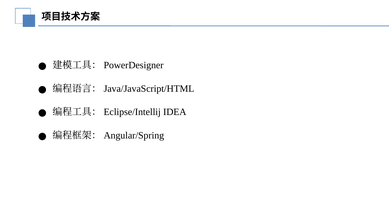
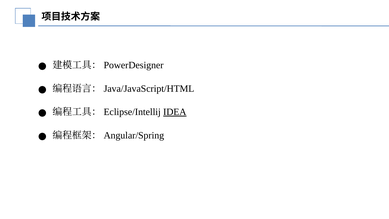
IDEA underline: none -> present (175, 112)
